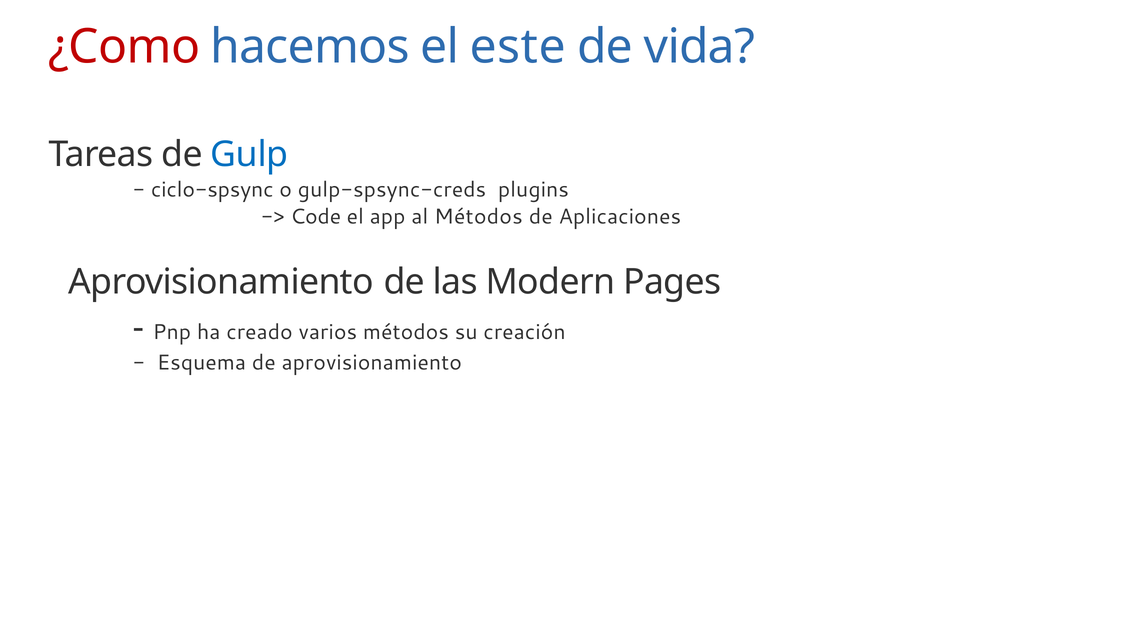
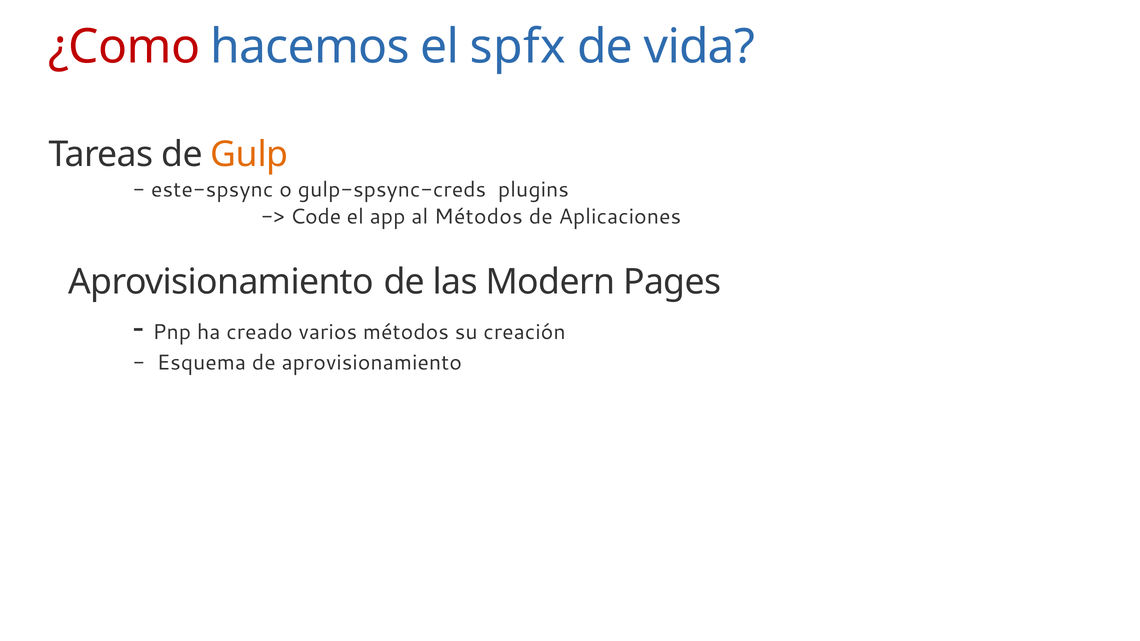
este: este -> spfx (518, 47)
Gulp colour: blue -> orange (249, 154)
ciclo-spsync: ciclo-spsync -> este-spsync (212, 190)
